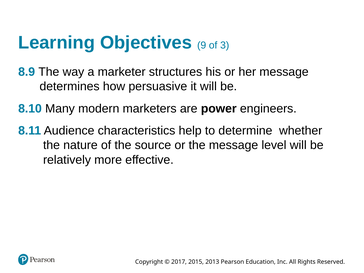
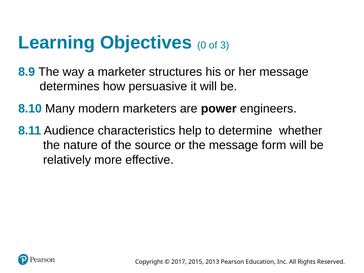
9: 9 -> 0 (202, 45)
level: level -> form (274, 145)
